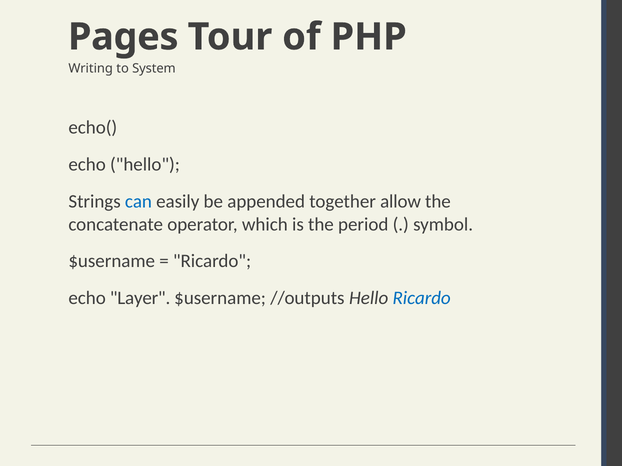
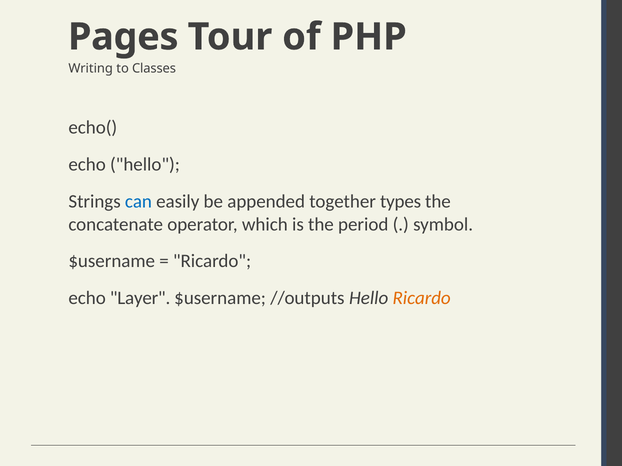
System: System -> Classes (154, 69)
allow: allow -> types (401, 202)
Ricardo colour: blue -> orange (422, 298)
